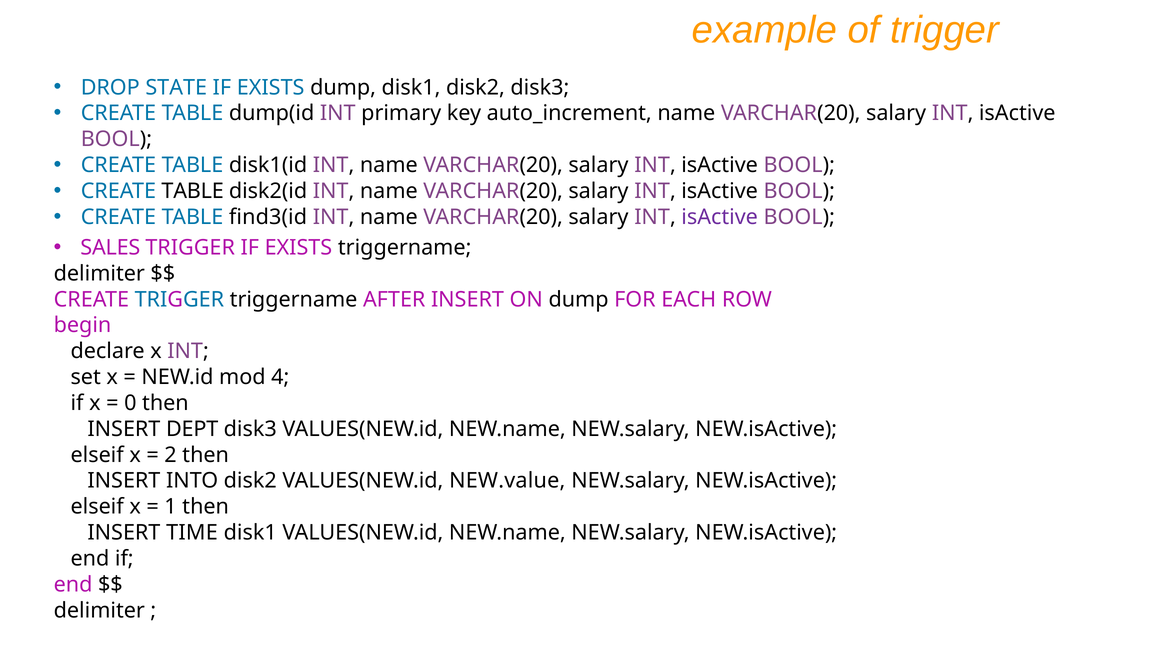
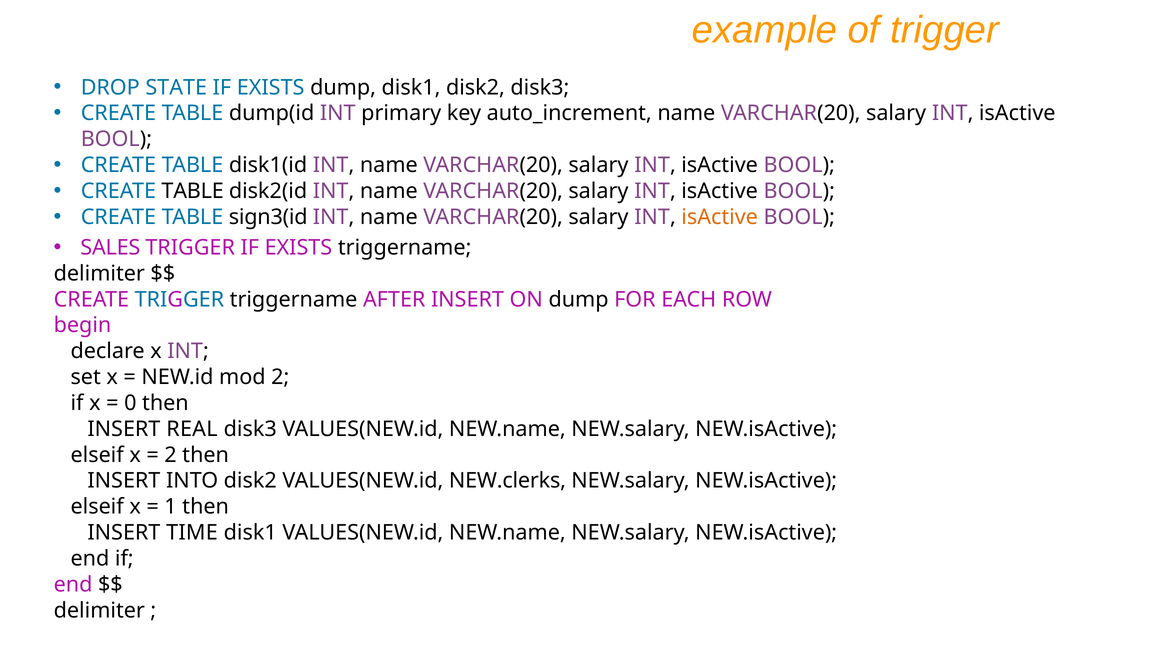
find3(id: find3(id -> sign3(id (268, 217)
isActive colour: purple -> orange (720, 217)
mod 4: 4 -> 2 (280, 377)
DEPT: DEPT -> REAL (192, 429)
NEW.value: NEW.value -> NEW.clerks (507, 481)
